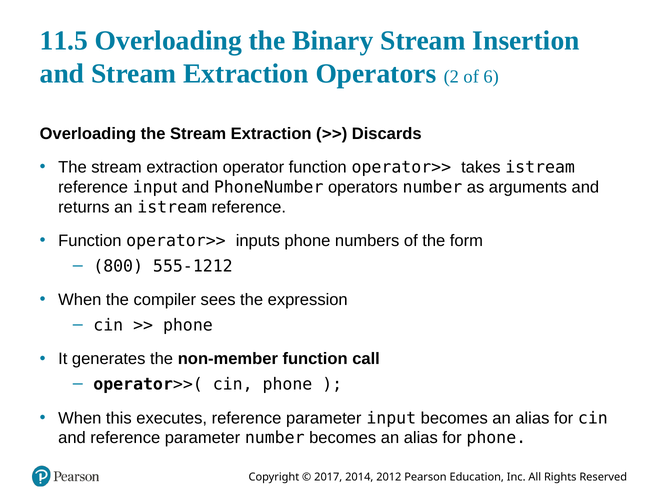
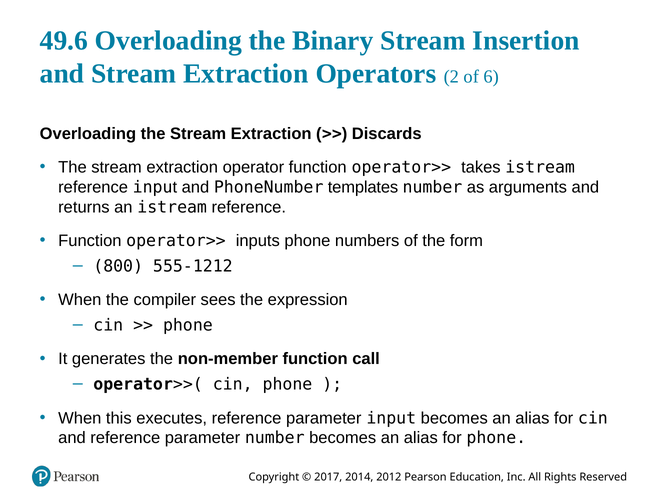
11.5: 11.5 -> 49.6 (64, 41)
PhoneNumber operators: operators -> templates (363, 187)
